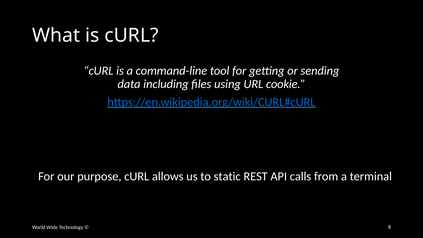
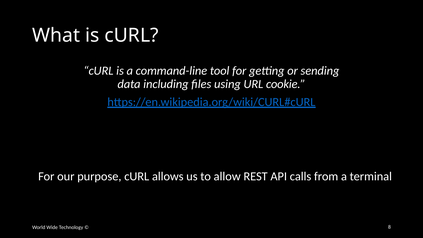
static: static -> allow (227, 176)
